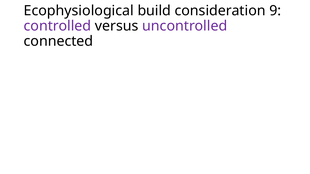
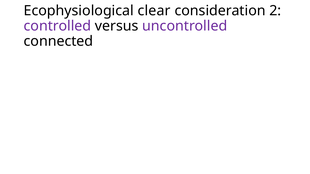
build: build -> clear (154, 11)
9: 9 -> 2 (275, 11)
